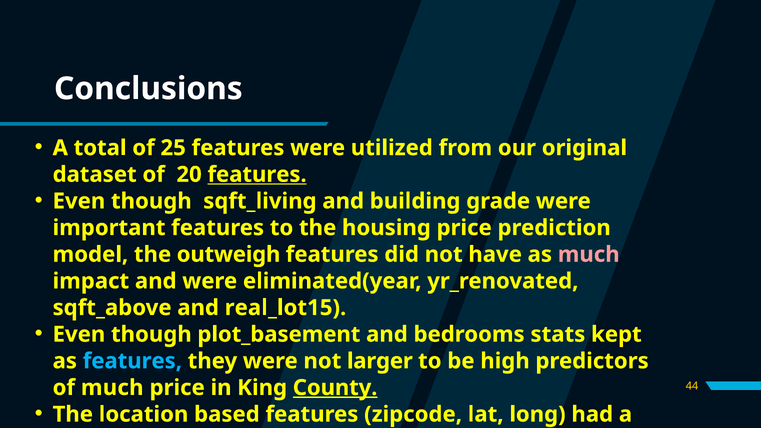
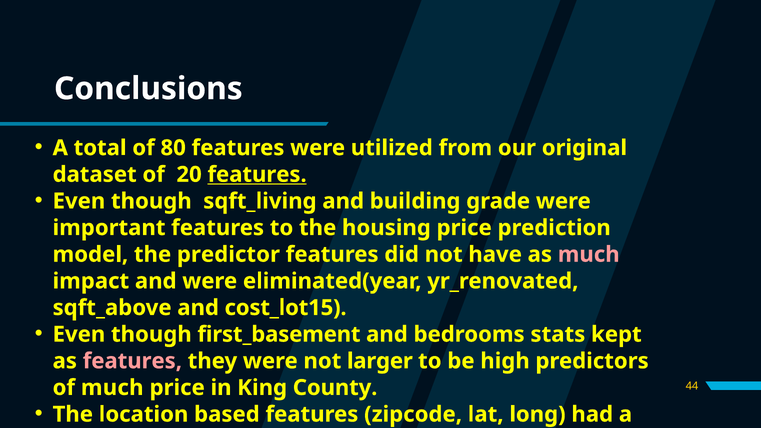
25: 25 -> 80 (173, 148)
outweigh: outweigh -> predictor (228, 254)
real_lot15: real_lot15 -> cost_lot15 (286, 308)
plot_basement: plot_basement -> first_basement (279, 334)
features colour: light blue -> pink (132, 361)
County underline: present -> none (335, 388)
